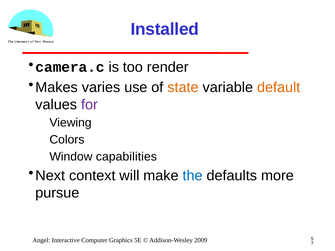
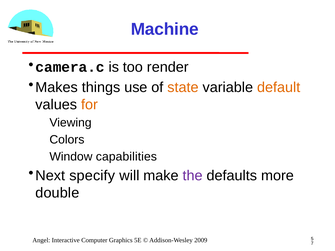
Installed: Installed -> Machine (165, 29)
varies: varies -> things (101, 87)
for colour: purple -> orange (89, 105)
context: context -> specify (92, 176)
the colour: blue -> purple (193, 176)
pursue: pursue -> double (57, 193)
